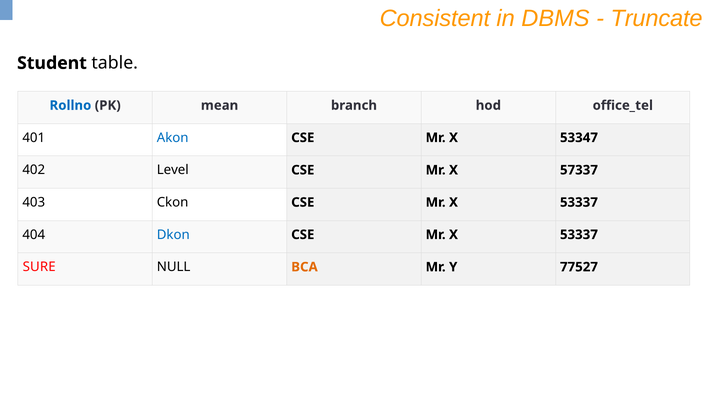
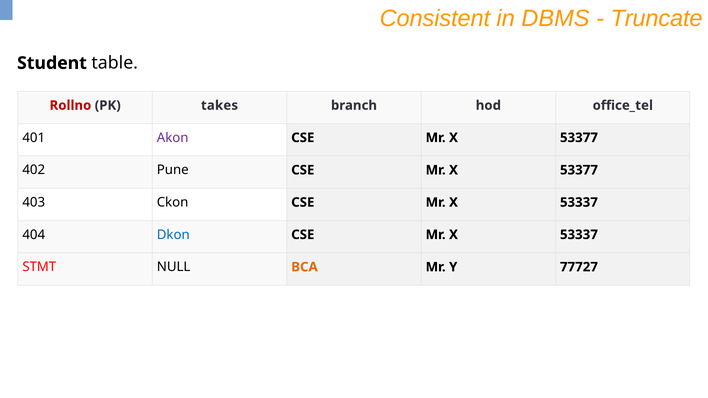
Rollno colour: blue -> red (70, 105)
mean: mean -> takes (219, 105)
Akon colour: blue -> purple (173, 138)
53347: 53347 -> 53377 (579, 138)
Level: Level -> Pune (173, 170)
57337: 57337 -> 53377 (579, 170)
SURE: SURE -> STMT (39, 267)
77527: 77527 -> 77727 (579, 267)
